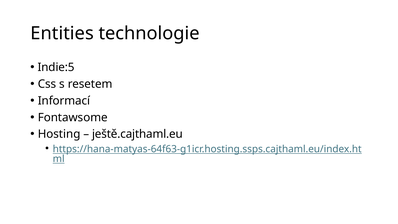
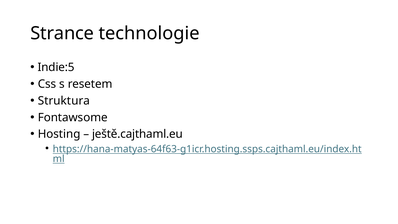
Entities: Entities -> Strance (62, 33)
Informací: Informací -> Struktura (64, 101)
